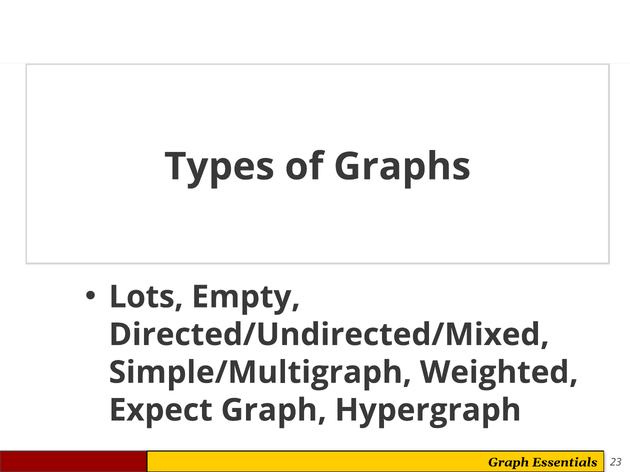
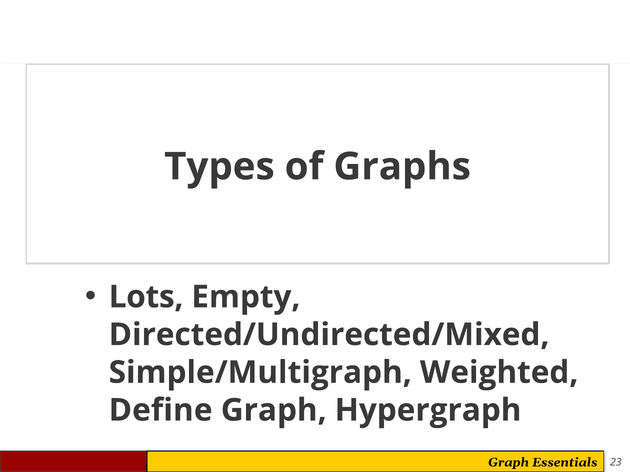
Expect: Expect -> Define (161, 411)
